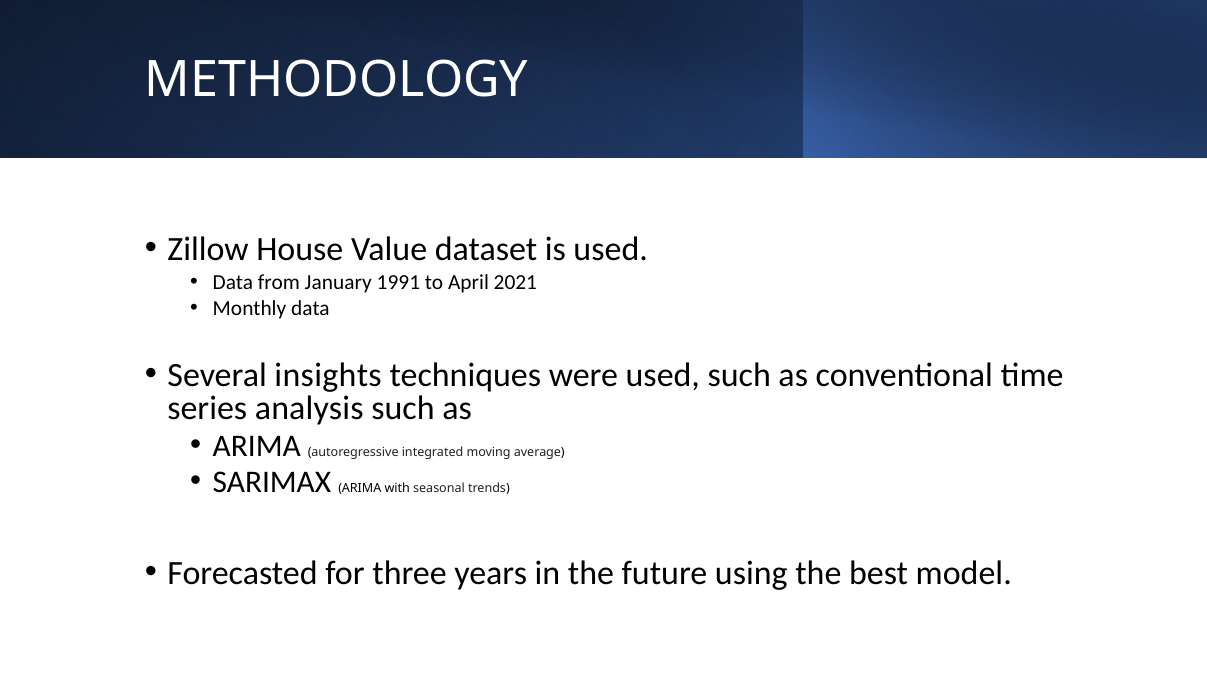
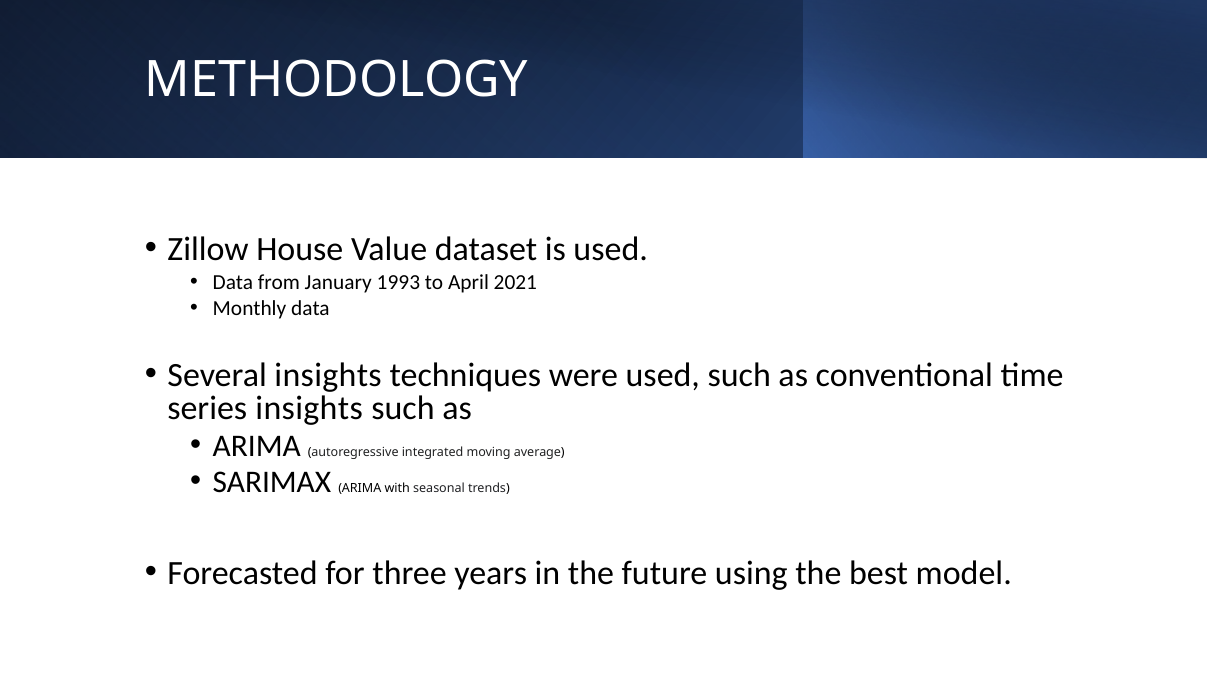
1991: 1991 -> 1993 (398, 282)
series analysis: analysis -> insights (309, 408)
